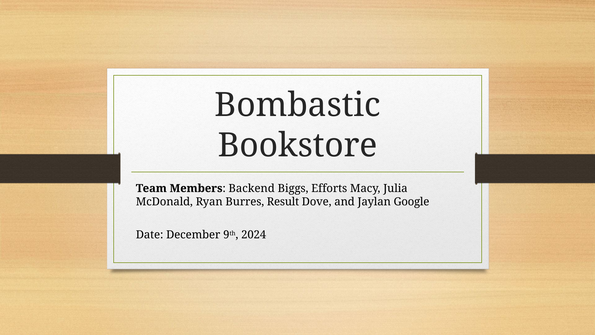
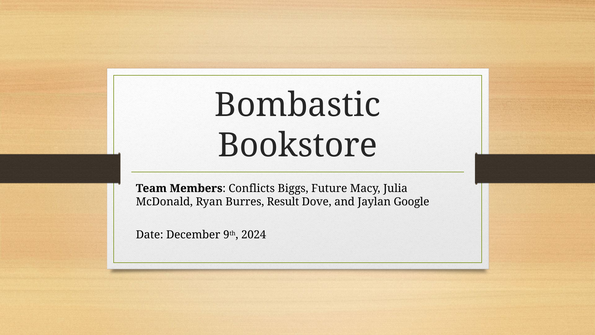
Backend: Backend -> Conflicts (252, 188)
Efforts: Efforts -> Future (329, 188)
